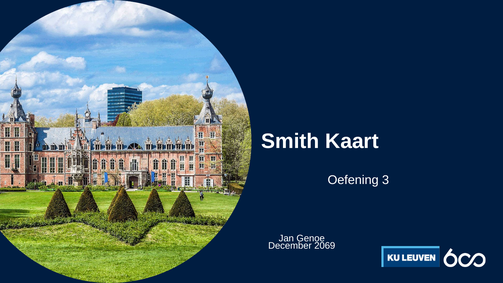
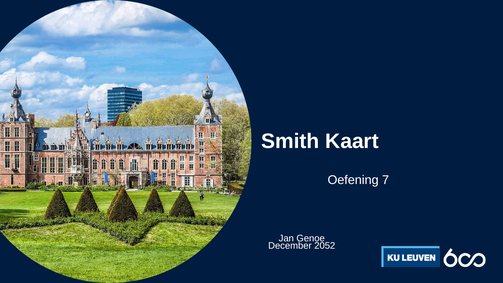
3: 3 -> 7 (386, 180)
2069: 2069 -> 2052 (325, 246)
